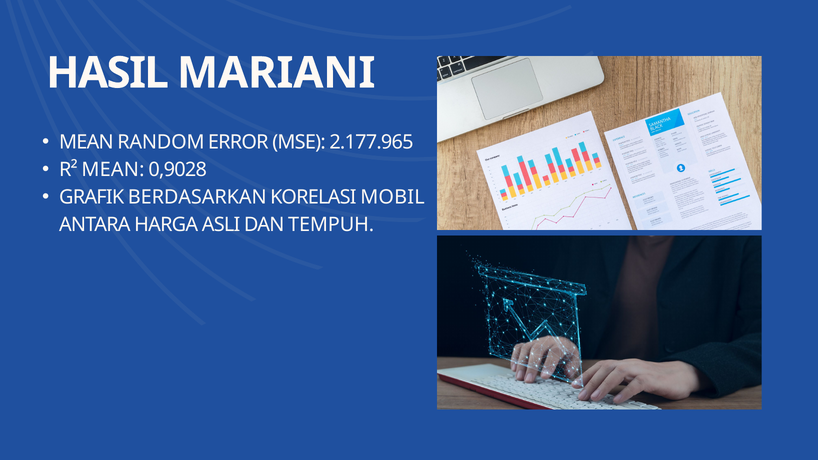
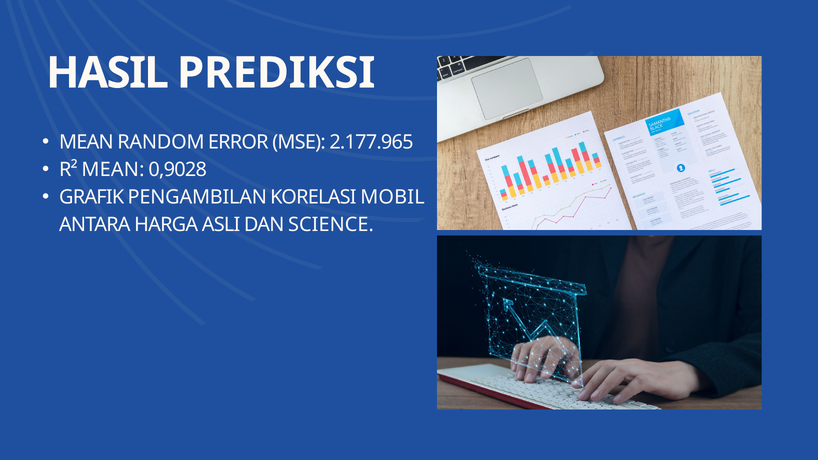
MARIANI: MARIANI -> PREDIKSI (276, 73)
BERDASARKAN: BERDASARKAN -> PENGAMBILAN (197, 197)
TEMPUH: TEMPUH -> SCIENCE (331, 225)
